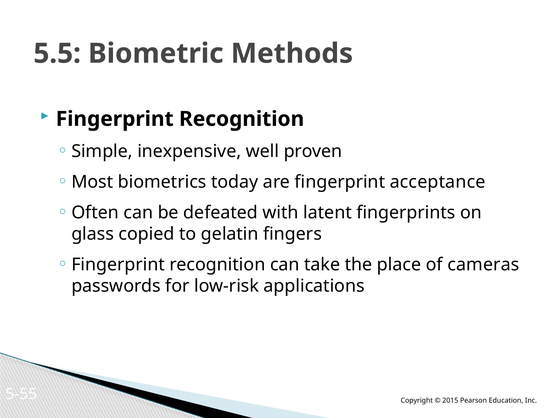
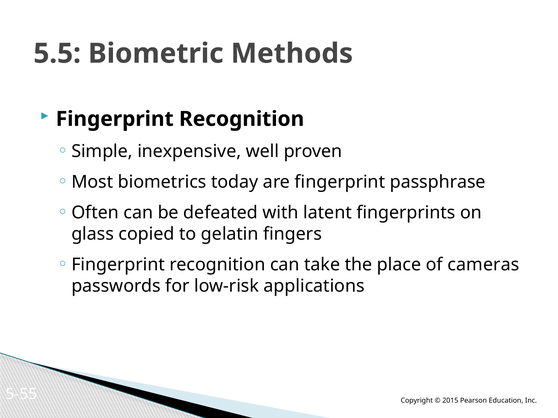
acceptance: acceptance -> passphrase (438, 182)
